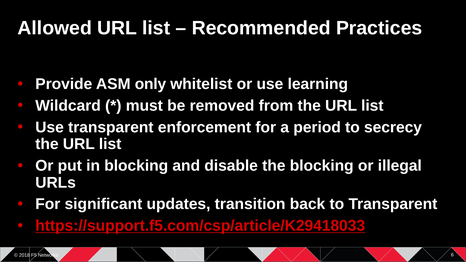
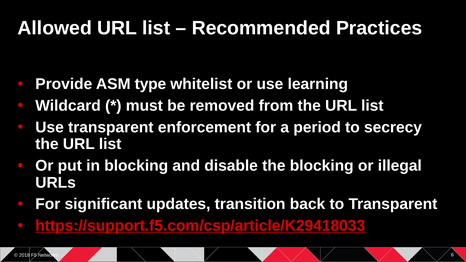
only: only -> type (150, 84)
